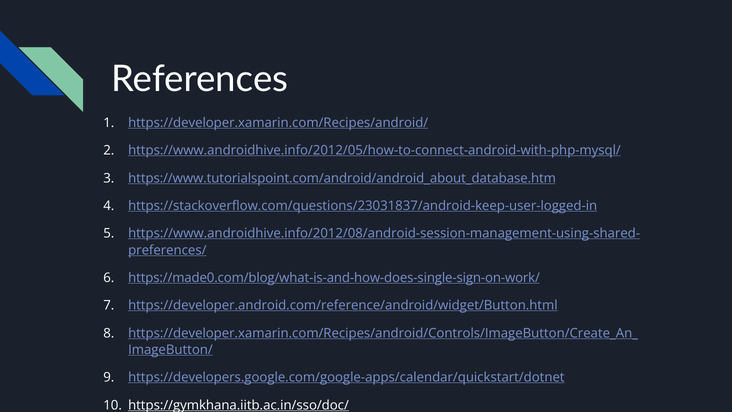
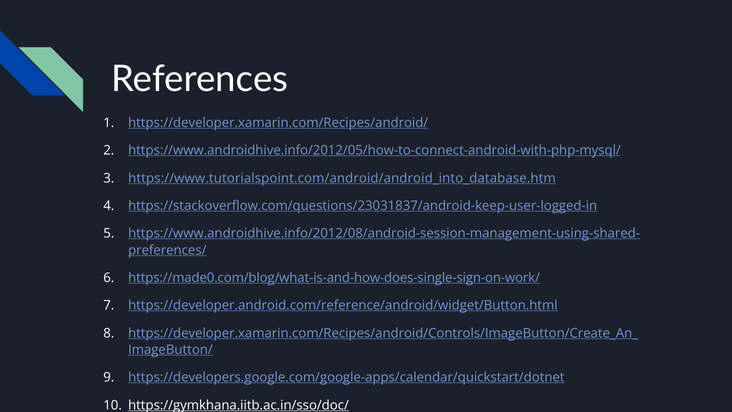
https://www.tutorialspoint.com/android/android_about_database.htm: https://www.tutorialspoint.com/android/android_about_database.htm -> https://www.tutorialspoint.com/android/android_into_database.htm (342, 178)
